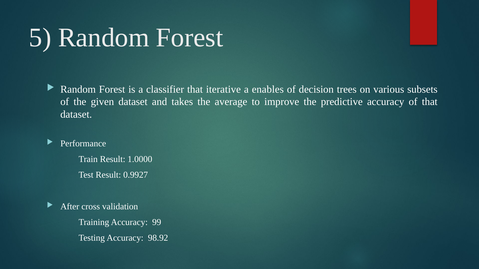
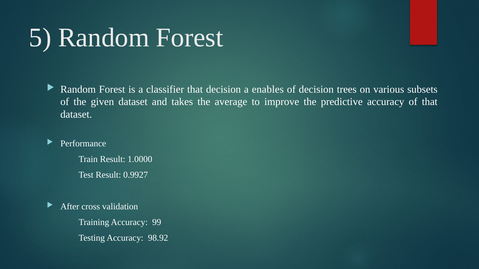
that iterative: iterative -> decision (223, 89)
